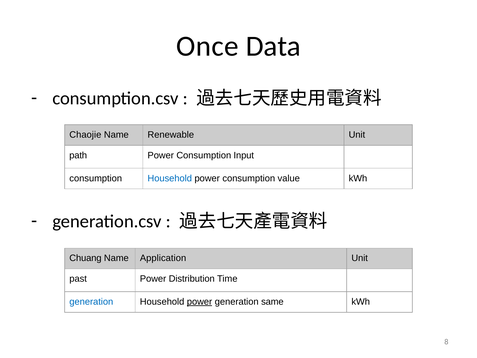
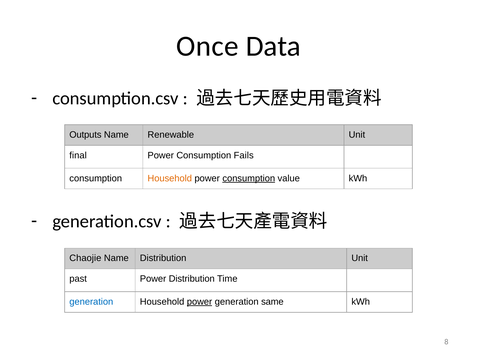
Chaojie: Chaojie -> Outputs (85, 135)
path: path -> final (78, 155)
Input: Input -> Fails (244, 155)
Household colour: blue -> orange (170, 178)
consumption underline: none -> present (249, 178)
Chuang: Chuang -> Chaojie (85, 258)
Name Application: Application -> Distribution (163, 258)
